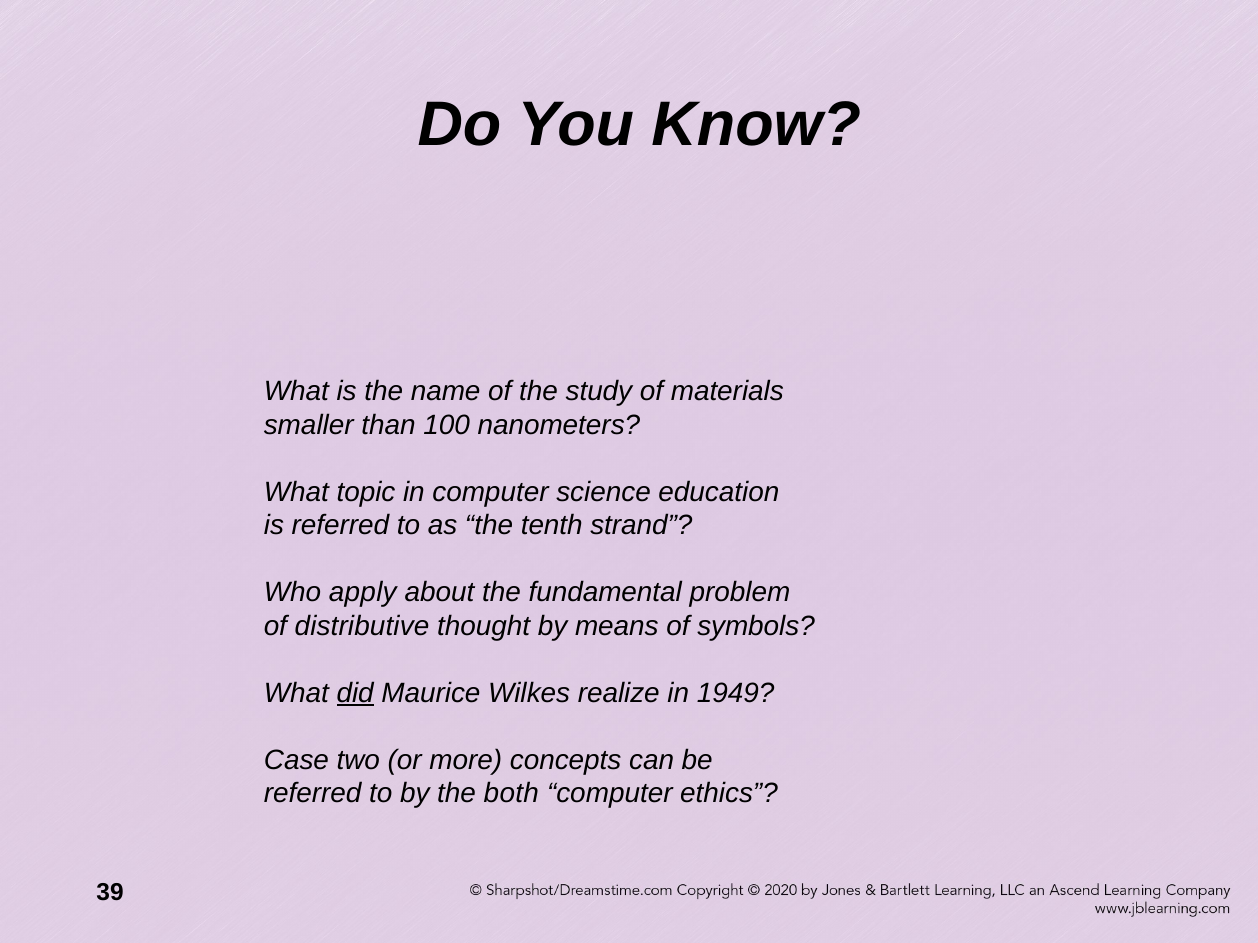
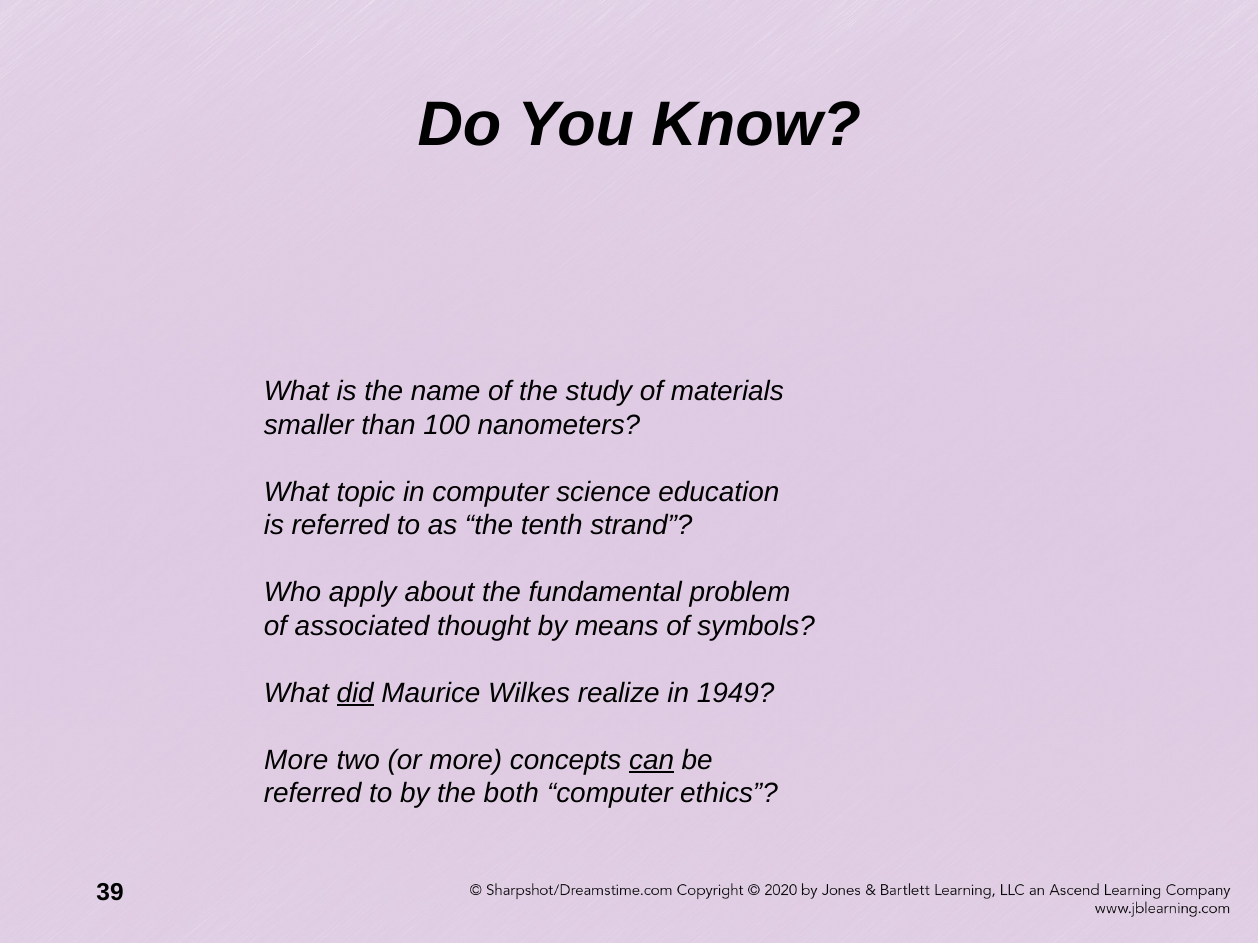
distributive: distributive -> associated (362, 627)
Case: Case -> More (296, 761)
can underline: none -> present (652, 761)
